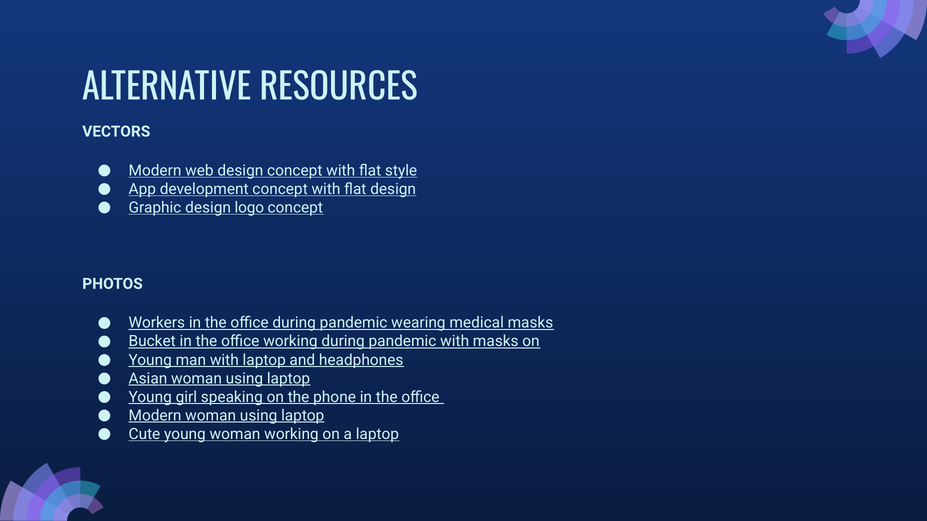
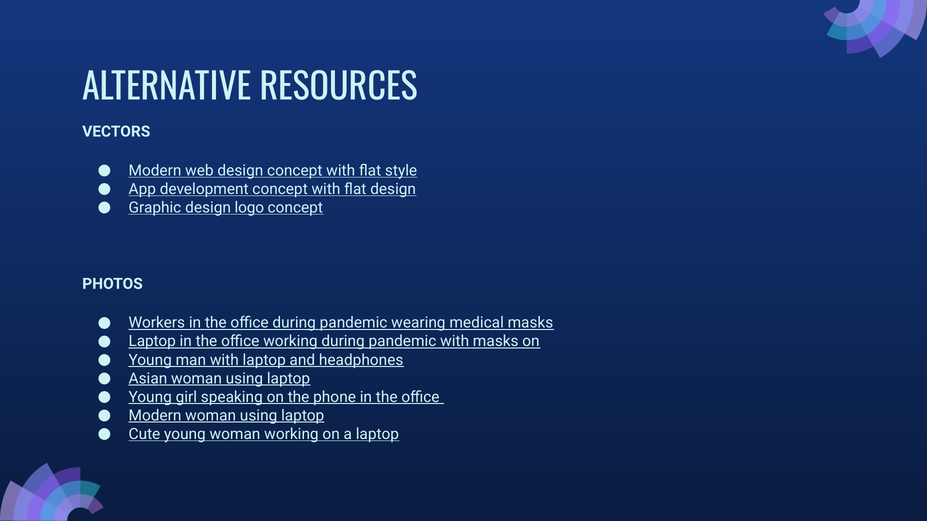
Bucket: Bucket -> Laptop (152, 342)
